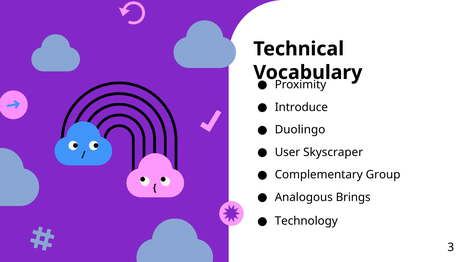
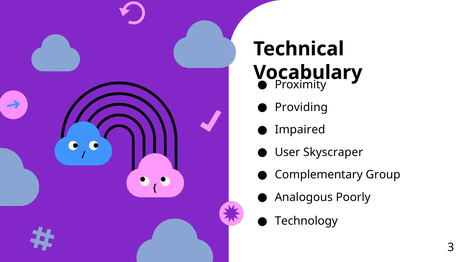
Introduce: Introduce -> Providing (301, 107)
Duolingo: Duolingo -> Impaired (300, 129)
Brings: Brings -> Poorly (353, 197)
